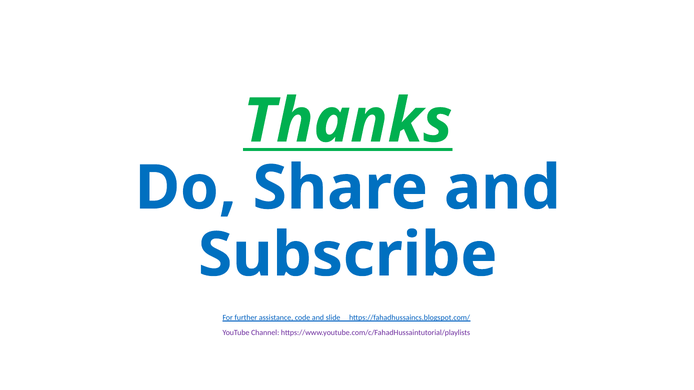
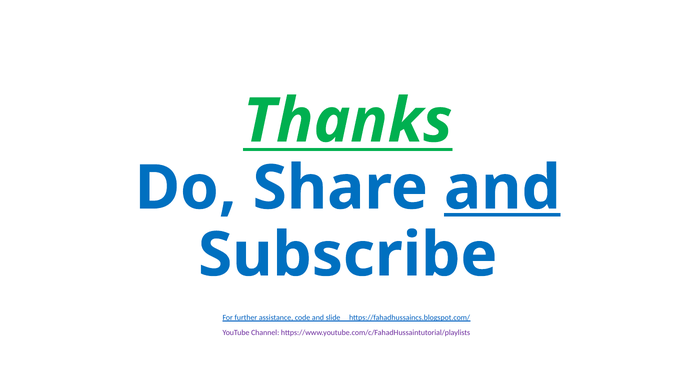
and underline: none -> present (502, 188)
